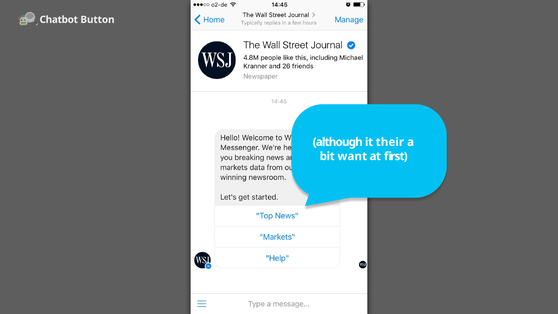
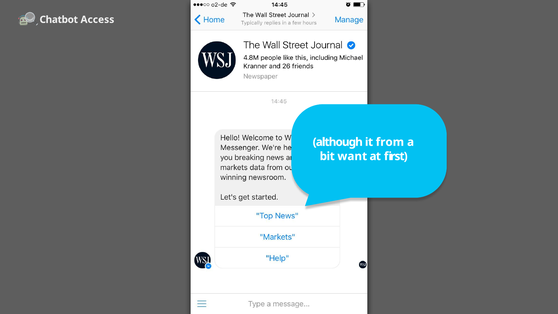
Button: Button -> Access (97, 20)
their: their -> from (390, 142)
